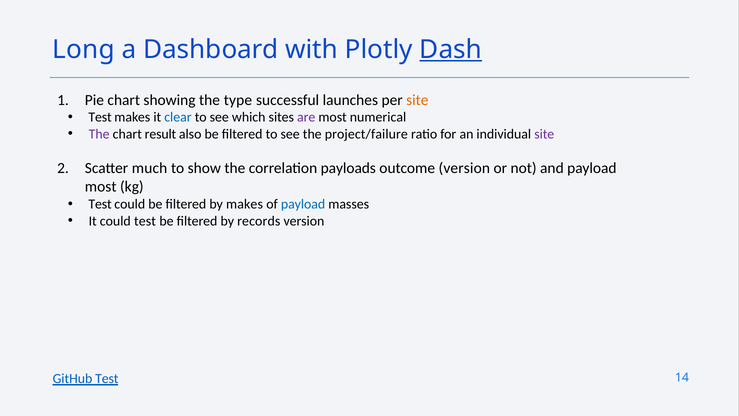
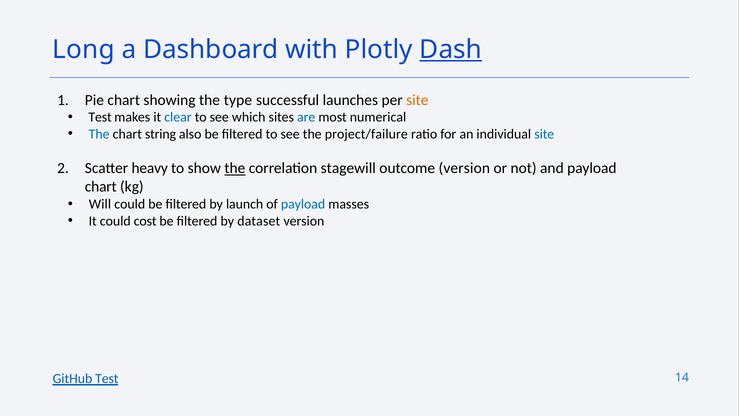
are colour: purple -> blue (306, 117)
The colour: purple -> blue (99, 134)
result: result -> string (160, 134)
site colour: purple -> blue (544, 134)
much: much -> heavy (150, 168)
the underline: none -> present (235, 168)
payloads: payloads -> stagewill (348, 168)
most: most -> chart (101, 187)
Test: Test -> Will (100, 204)
by makes: makes -> launch (245, 204)
could test: test -> cost (145, 221)
records: records -> dataset (259, 221)
